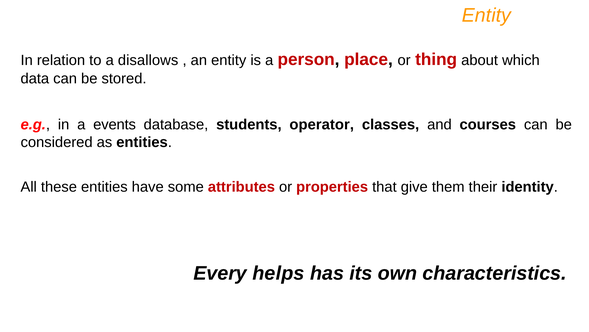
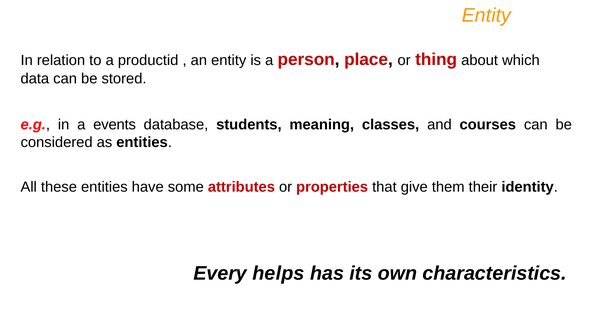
disallows: disallows -> productid (148, 60)
operator: operator -> meaning (322, 124)
